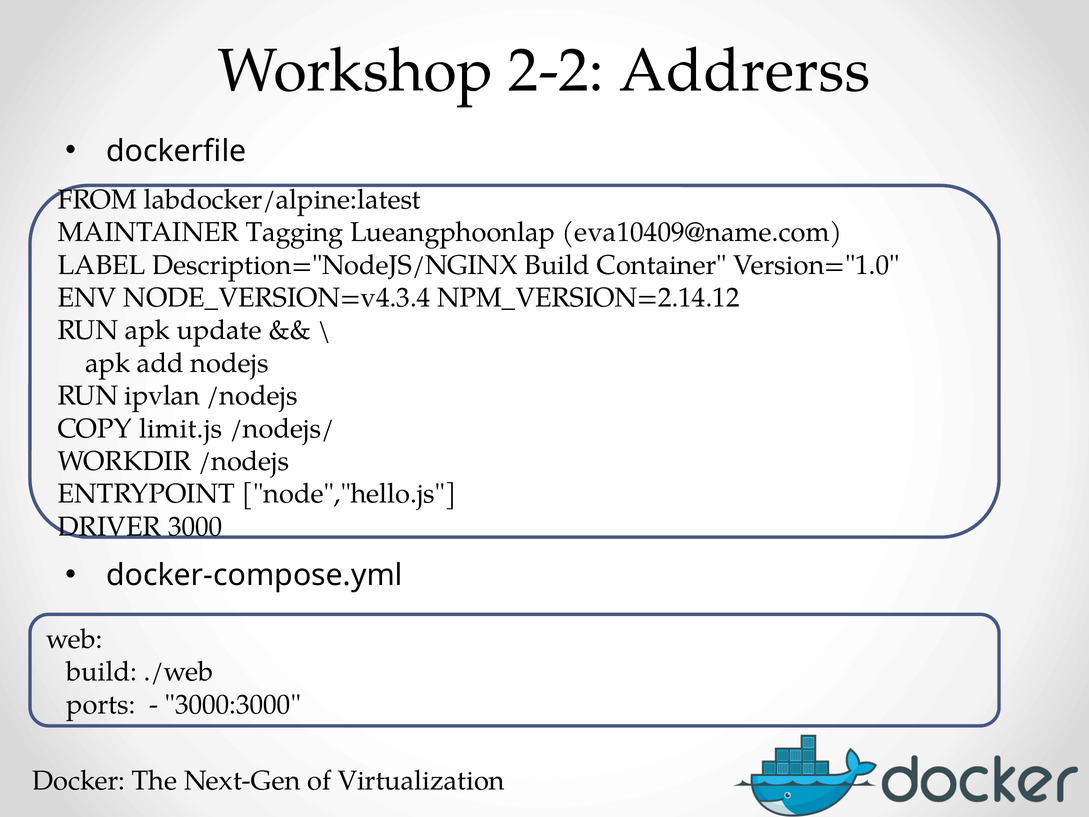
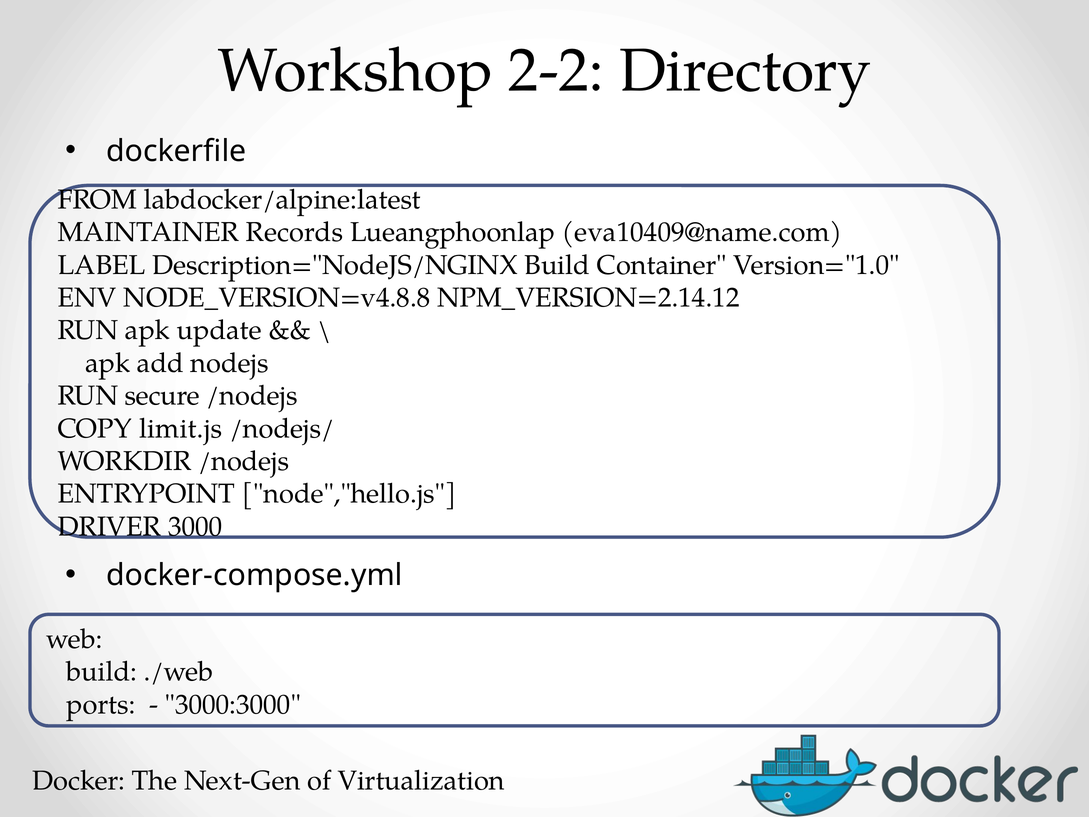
Addrerss: Addrerss -> Directory (745, 71)
Tagging: Tagging -> Records (295, 232)
NODE_VERSION=v4.3.4: NODE_VERSION=v4.3.4 -> NODE_VERSION=v4.8.8 (277, 298)
ipvlan: ipvlan -> secure (162, 396)
